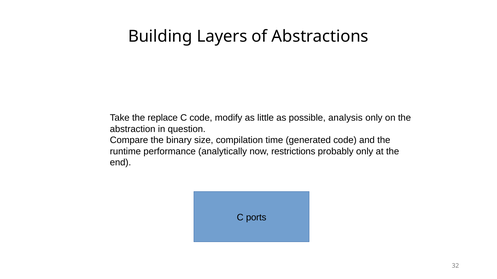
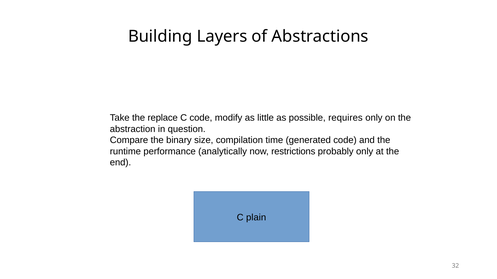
analysis: analysis -> requires (345, 118)
ports: ports -> plain (256, 218)
